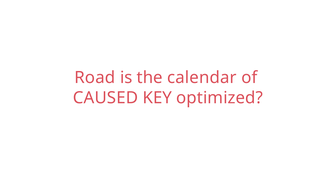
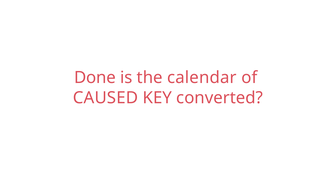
Road: Road -> Done (95, 78)
optimized: optimized -> converted (220, 98)
